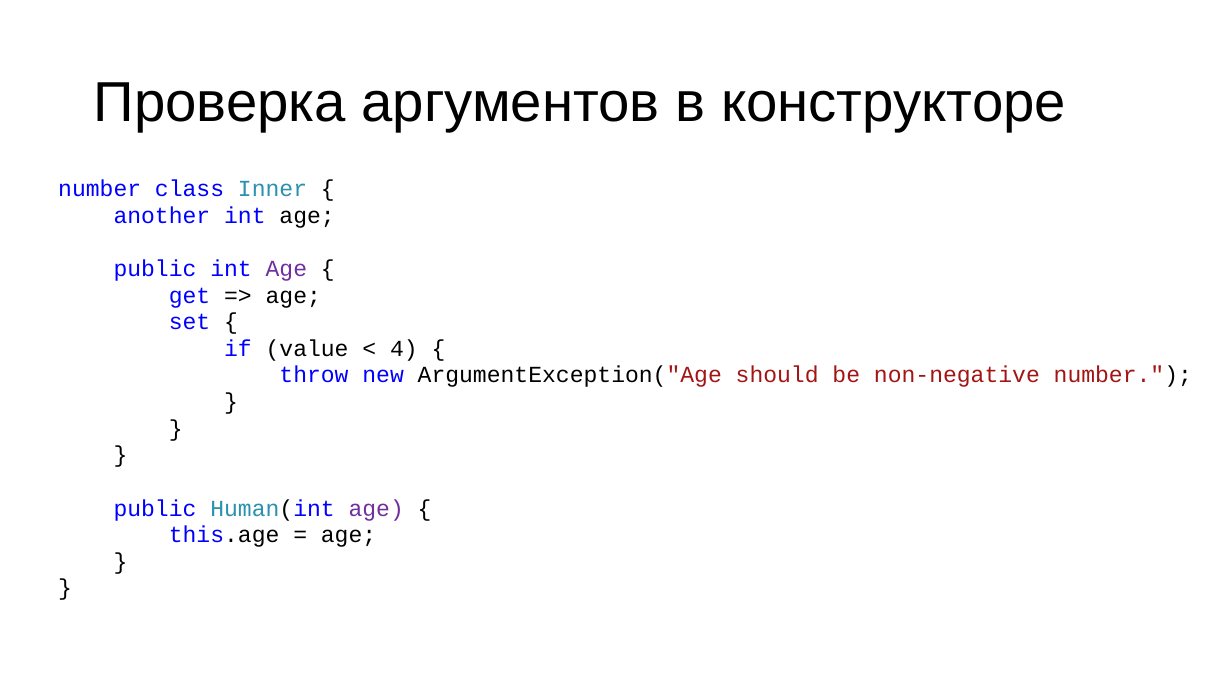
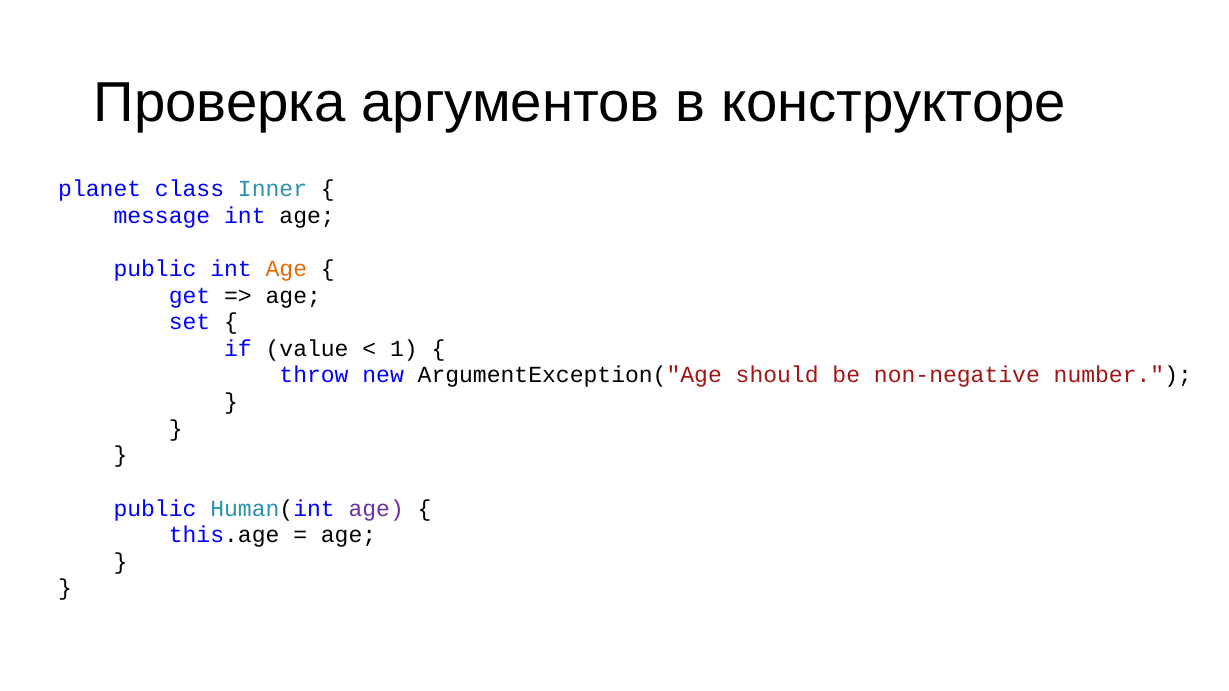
number: number -> planet (100, 189)
another: another -> message (162, 216)
Age colour: purple -> orange (286, 269)
4: 4 -> 1 (404, 349)
